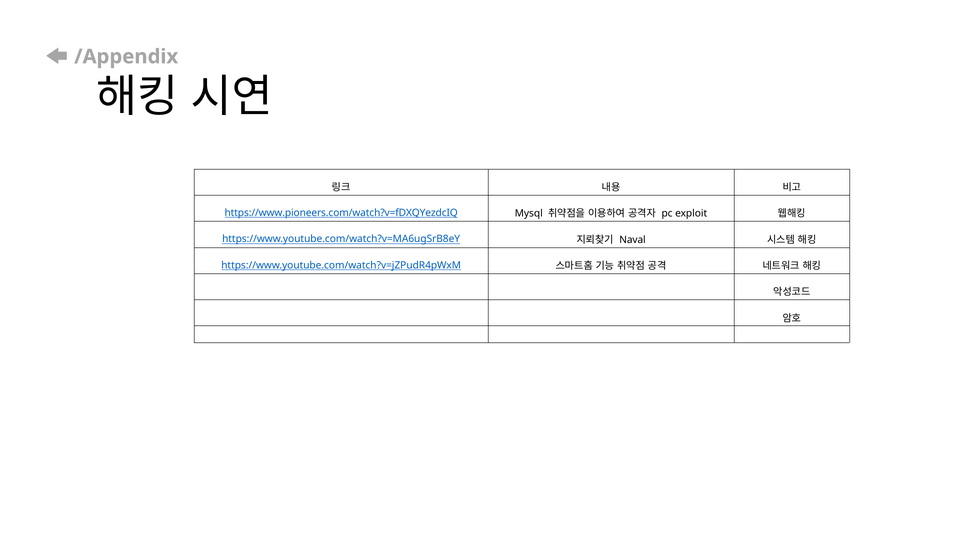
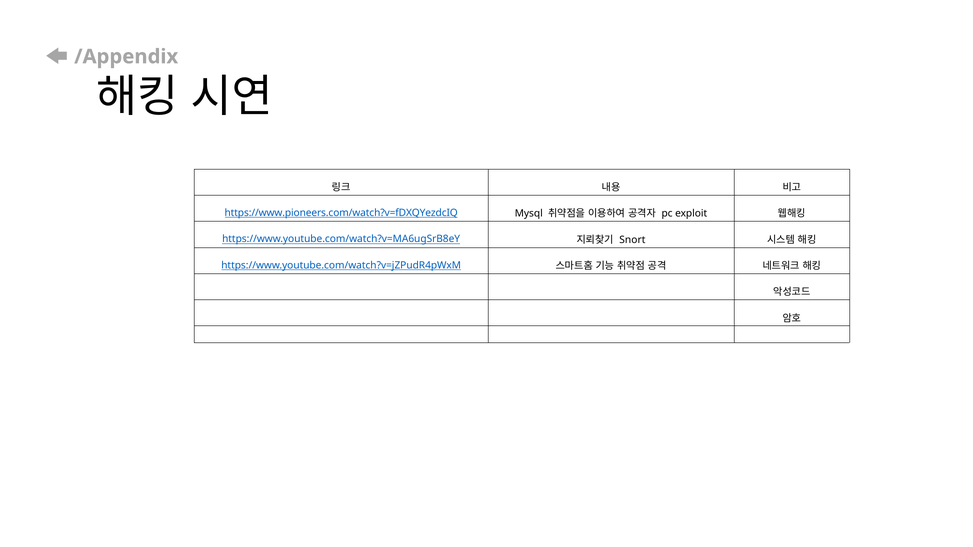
Naval: Naval -> Snort (632, 240)
